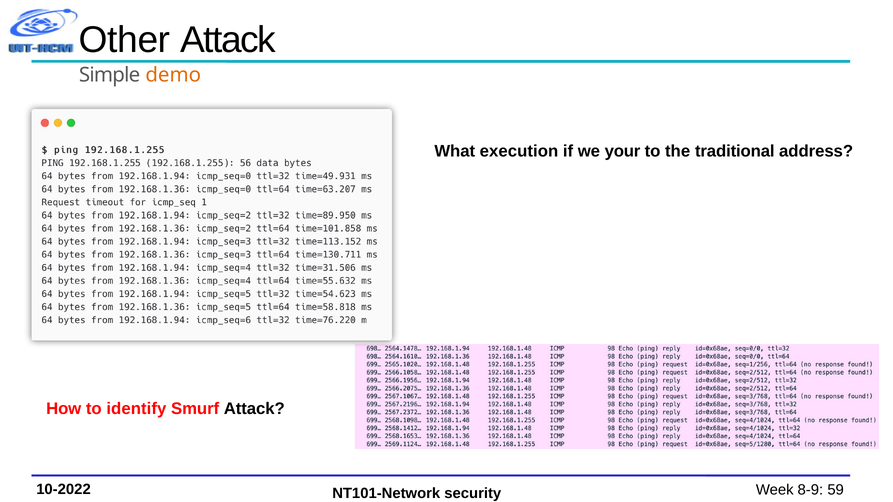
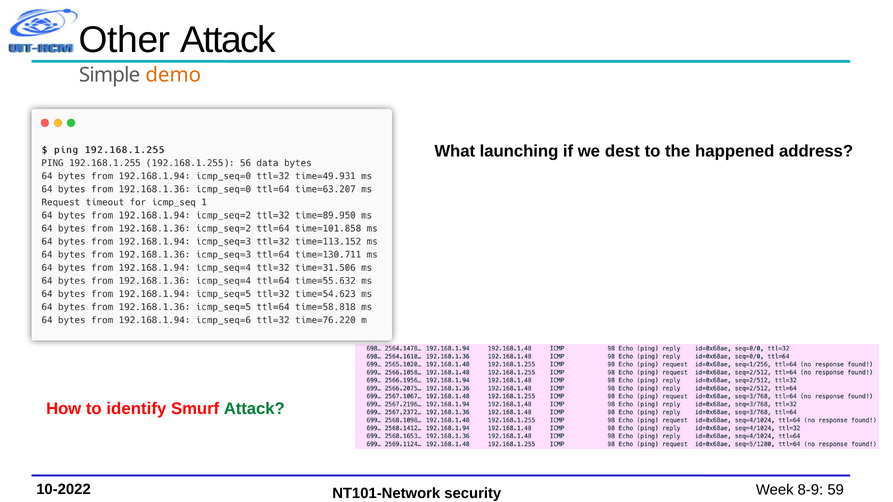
execution: execution -> launching (519, 151)
your: your -> dest (622, 151)
traditional: traditional -> happened (735, 151)
Attack colour: black -> green (254, 409)
